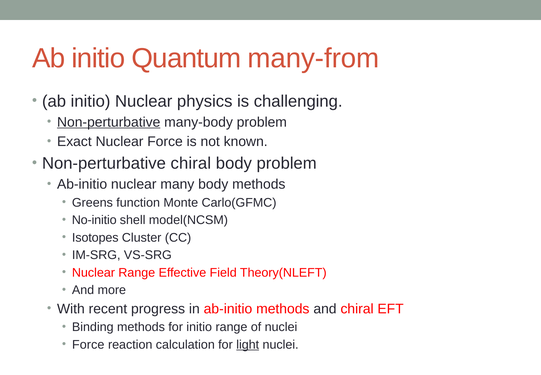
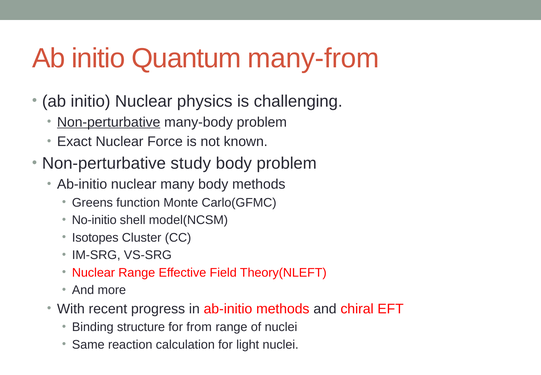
Non-perturbative chiral: chiral -> study (191, 163)
Binding methods: methods -> structure (141, 327)
for initio: initio -> from (199, 327)
Force: Force -> Same (88, 344)
light underline: present -> none (248, 344)
